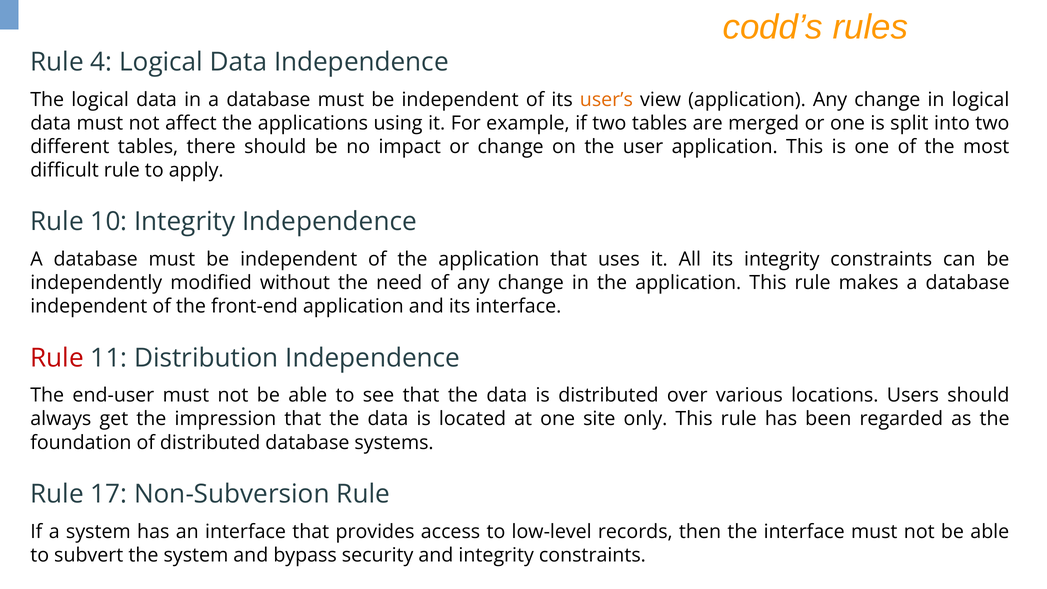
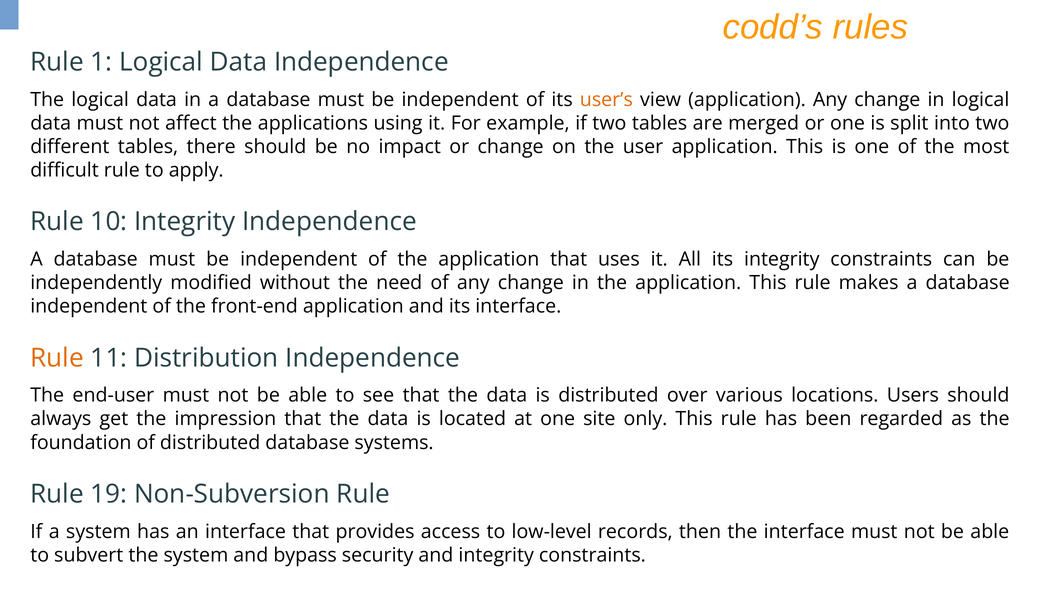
4: 4 -> 1 (101, 62)
Rule colour: red -> orange (57, 358)
17: 17 -> 19 (109, 494)
